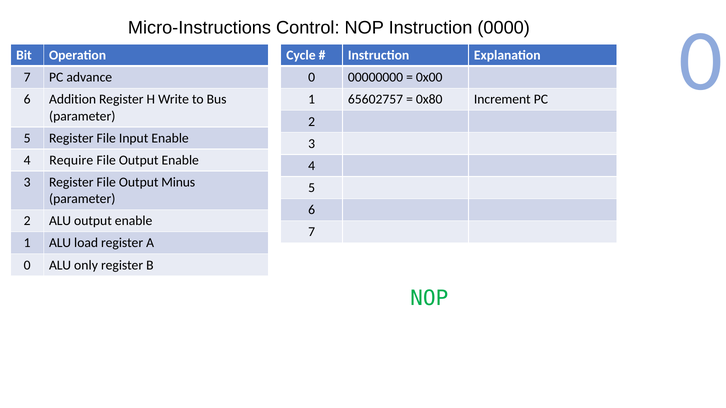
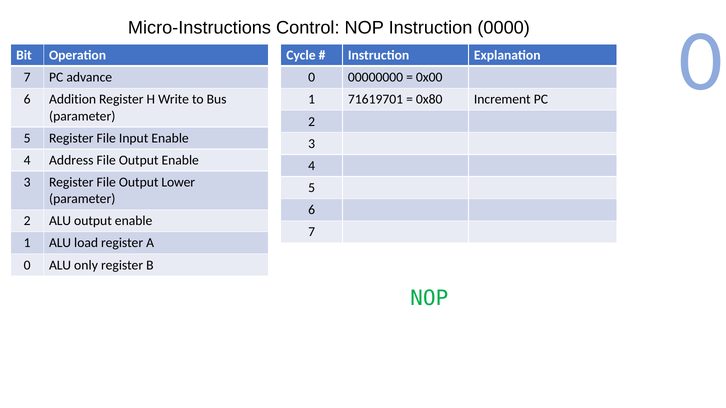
65602757: 65602757 -> 71619701 (376, 100)
Require: Require -> Address (71, 160)
Minus: Minus -> Lower (178, 182)
